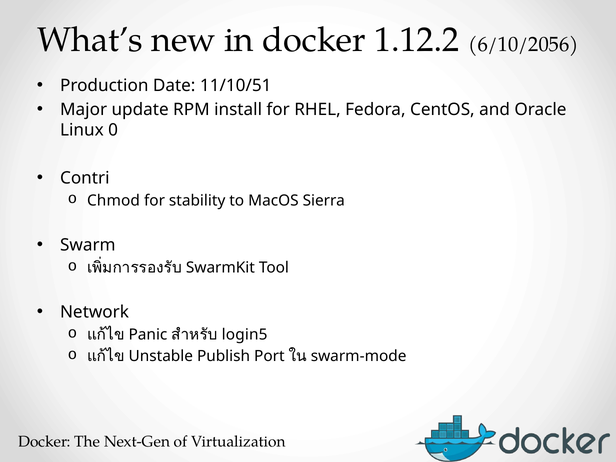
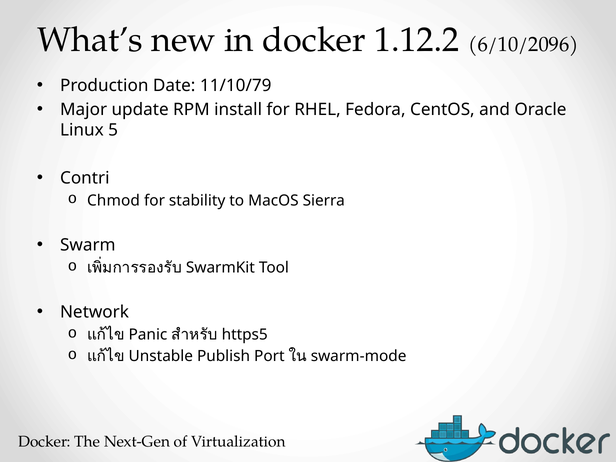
6/10/2056: 6/10/2056 -> 6/10/2096 (524, 44)
11/10/51: 11/10/51 -> 11/10/79 (236, 85)
0: 0 -> 5 (113, 130)
login5: login5 -> https5 (245, 335)
